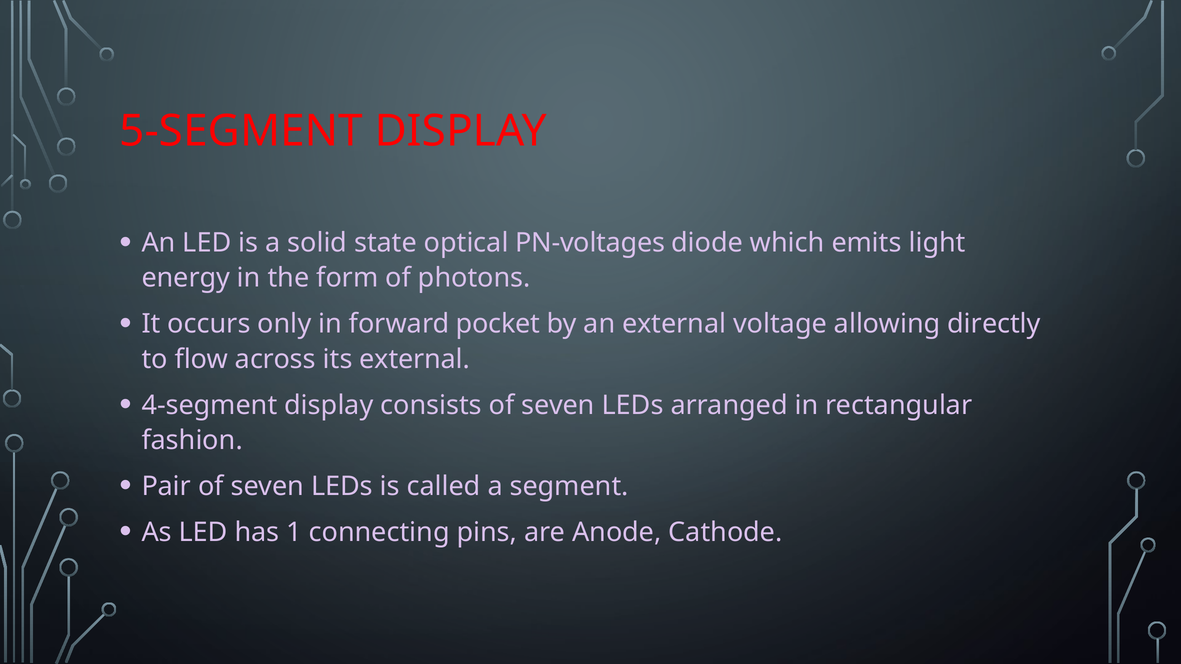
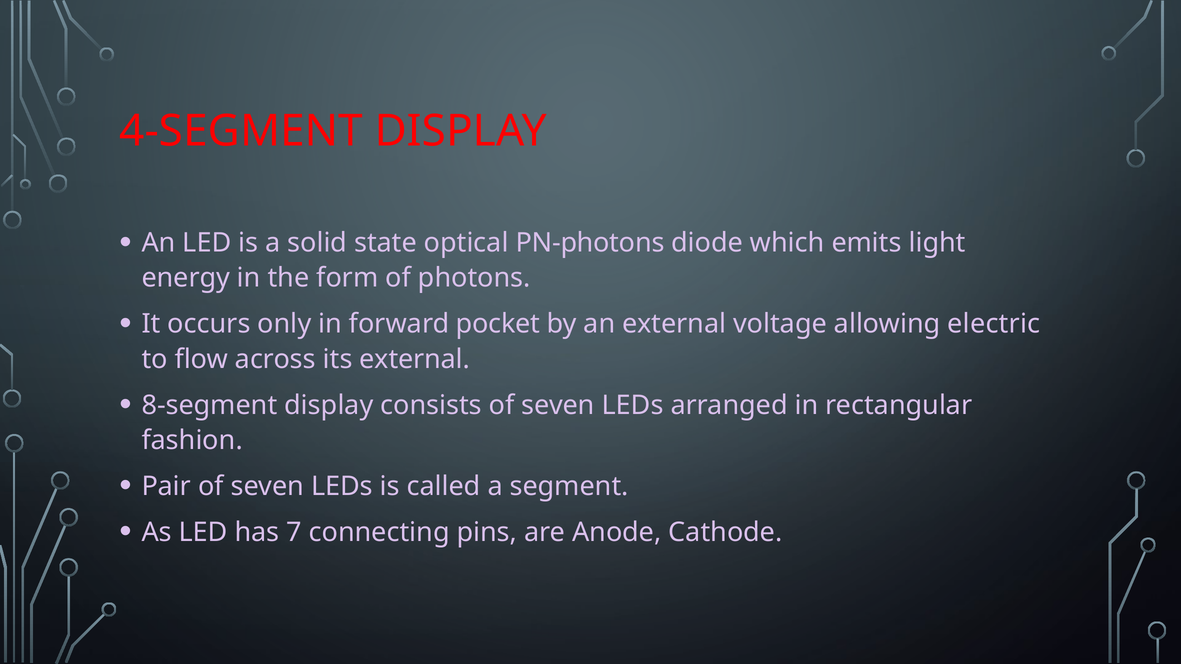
5-SEGMENT: 5-SEGMENT -> 4-SEGMENT (241, 131)
PN-voltages: PN-voltages -> PN-photons (590, 243)
directly: directly -> electric (994, 324)
4-segment: 4-segment -> 8-segment (209, 405)
1: 1 -> 7 (294, 533)
